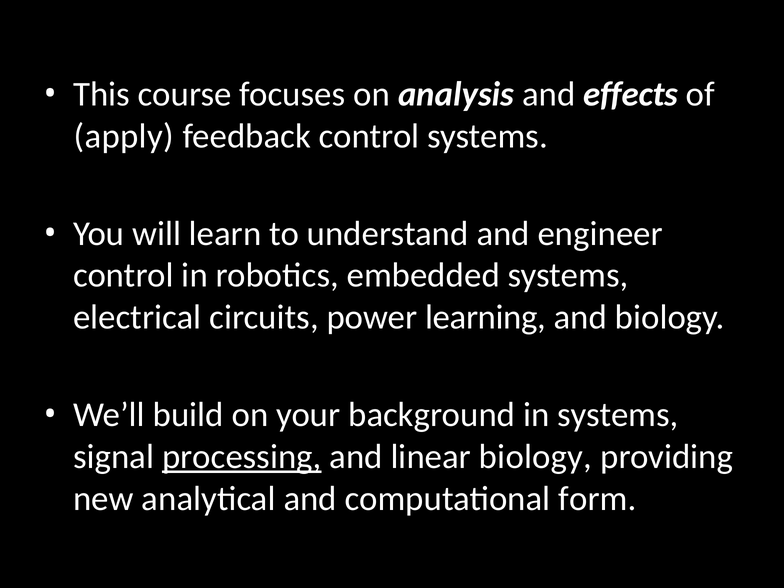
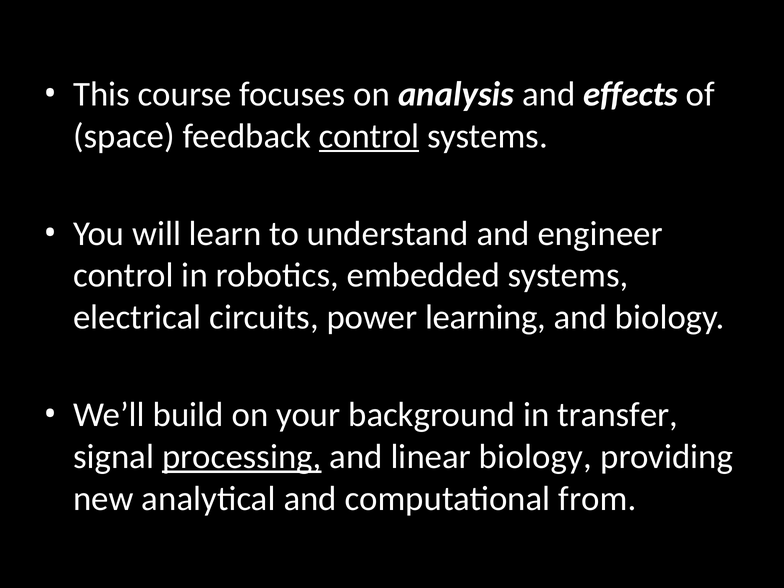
apply: apply -> space (124, 136)
control underline: none -> present (369, 136)
in systems: systems -> transfer (618, 415)
form: form -> from (598, 499)
